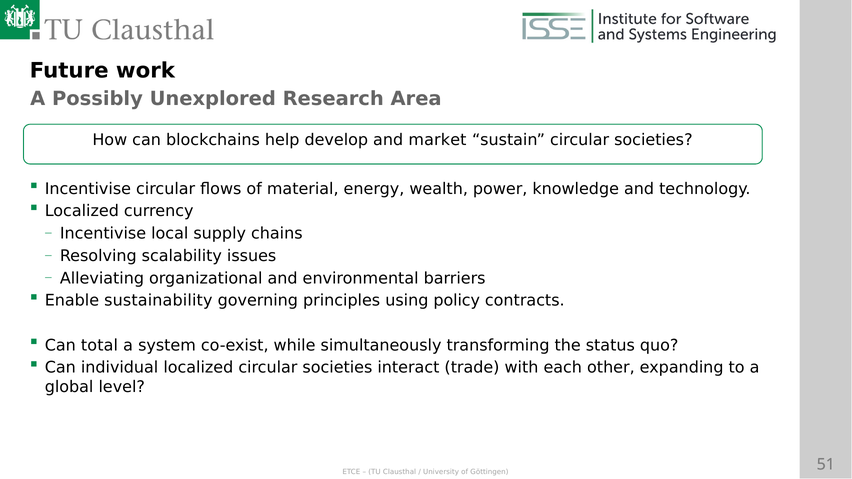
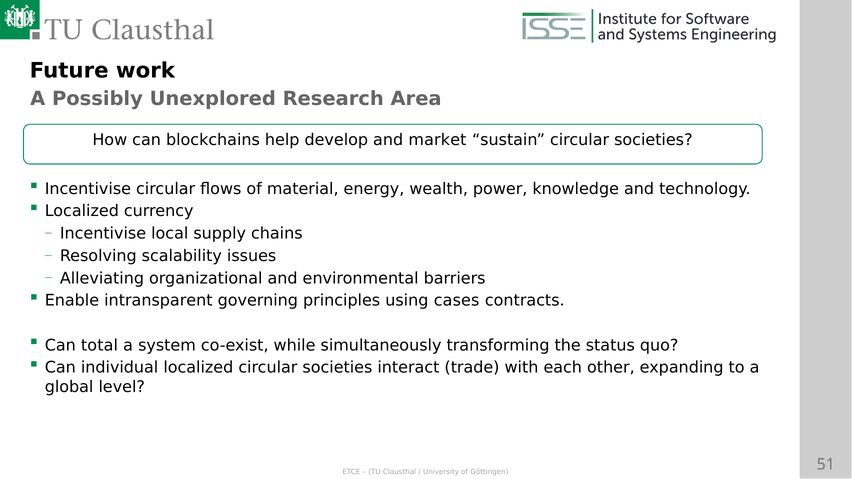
sustainability: sustainability -> intransparent (158, 301)
policy: policy -> cases (457, 301)
